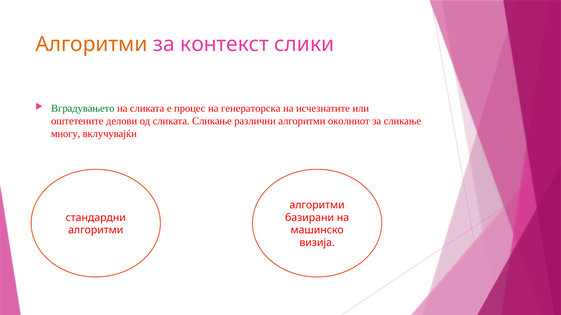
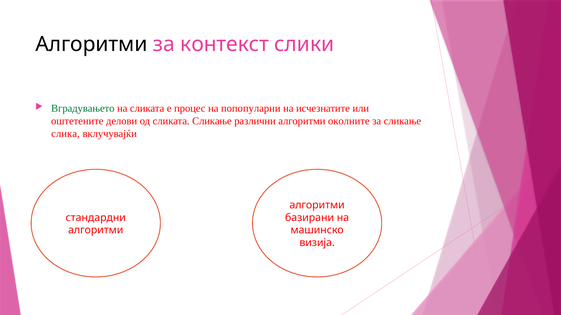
Алгоритми colour: orange -> black (91, 44)
генераторска: генераторска -> попопуларни (251, 109)
околниот: околниот -> околните (349, 121)
многу: многу -> слика (66, 134)
